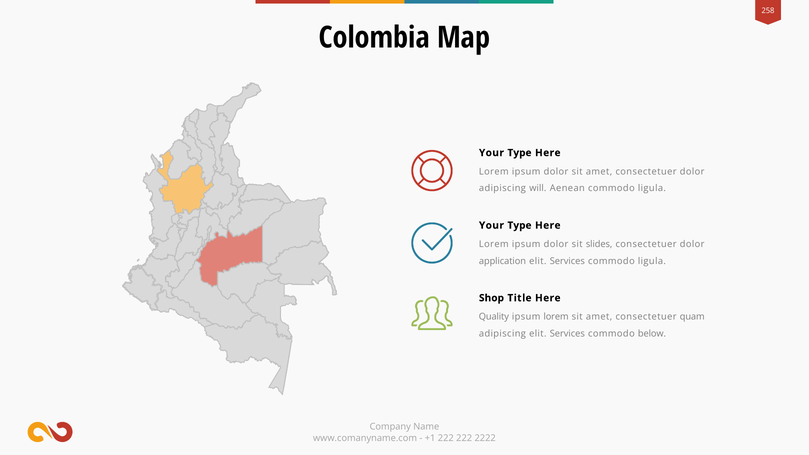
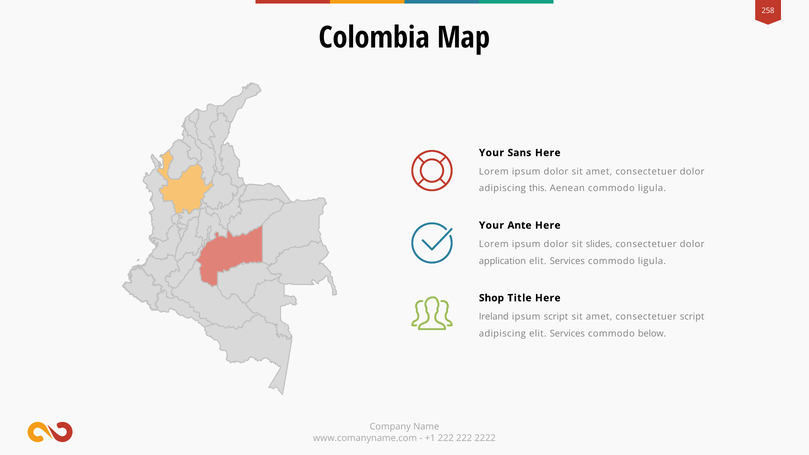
Type: Type -> Sans (519, 153)
will: will -> this (538, 188)
Type: Type -> Ante (519, 225)
Quality: Quality -> Ireland (494, 317)
ipsum lorem: lorem -> script (556, 317)
consectetuer quam: quam -> script (692, 317)
